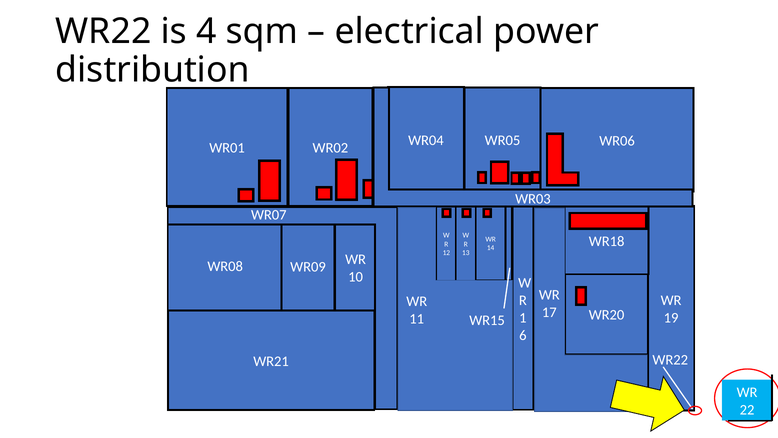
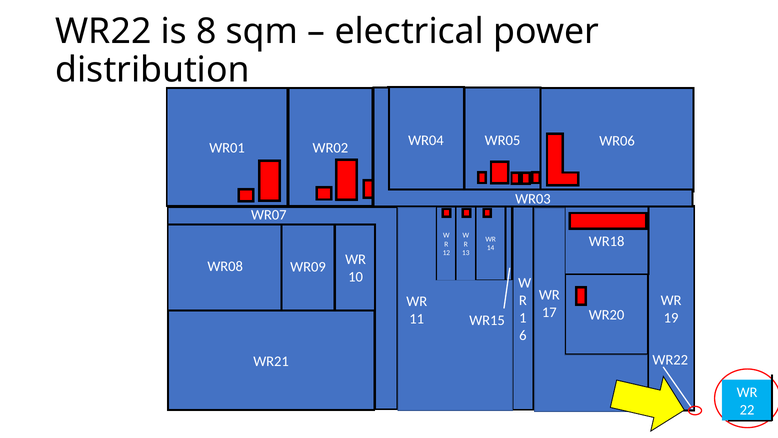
4: 4 -> 8 (206, 31)
